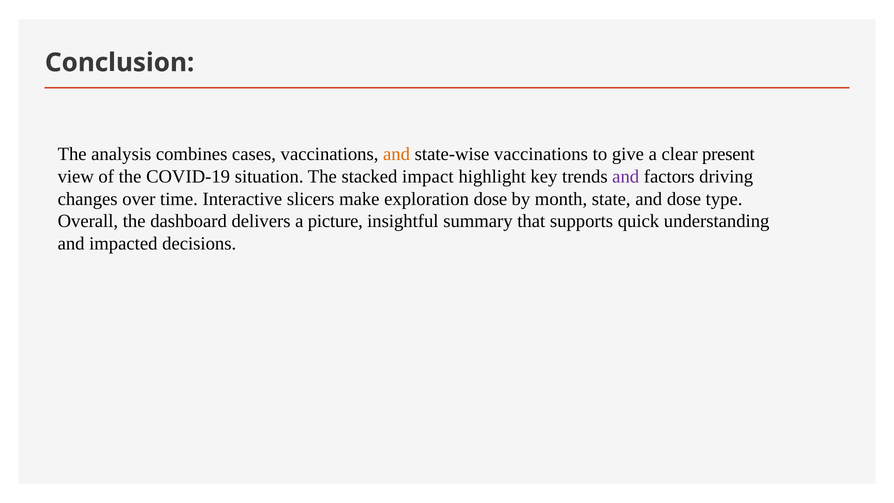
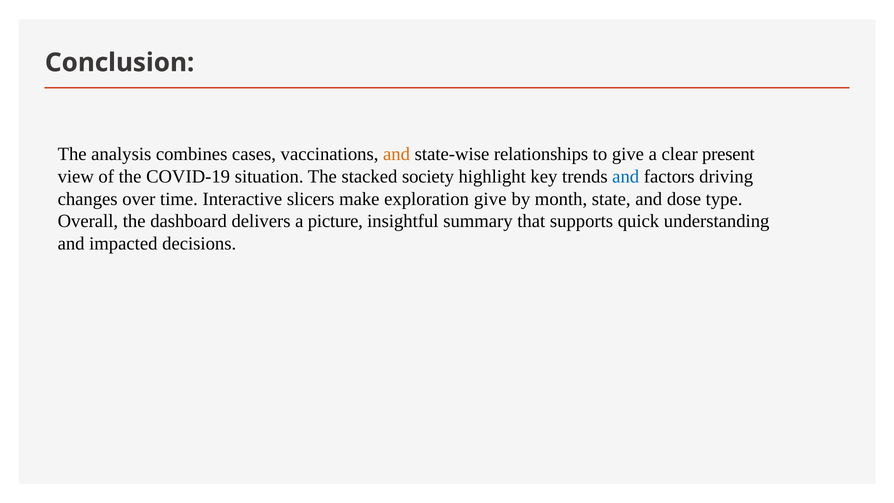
state-wise vaccinations: vaccinations -> relationships (541, 154)
impact: impact -> society (428, 176)
and colour: purple -> blue (626, 176)
exploration dose: dose -> give (490, 199)
